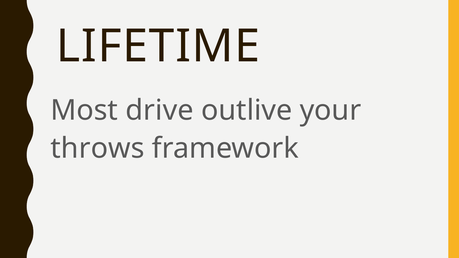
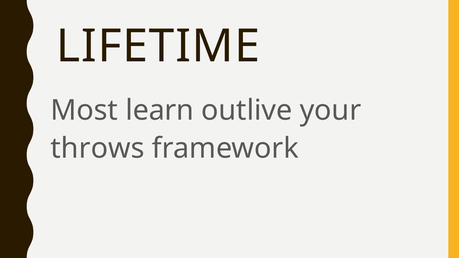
drive: drive -> learn (160, 110)
